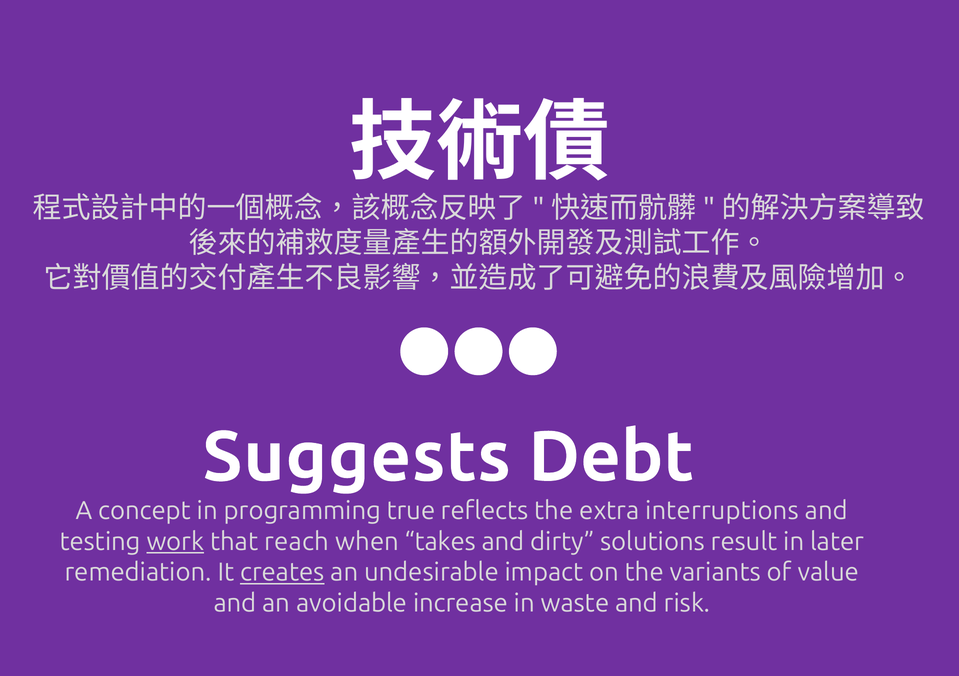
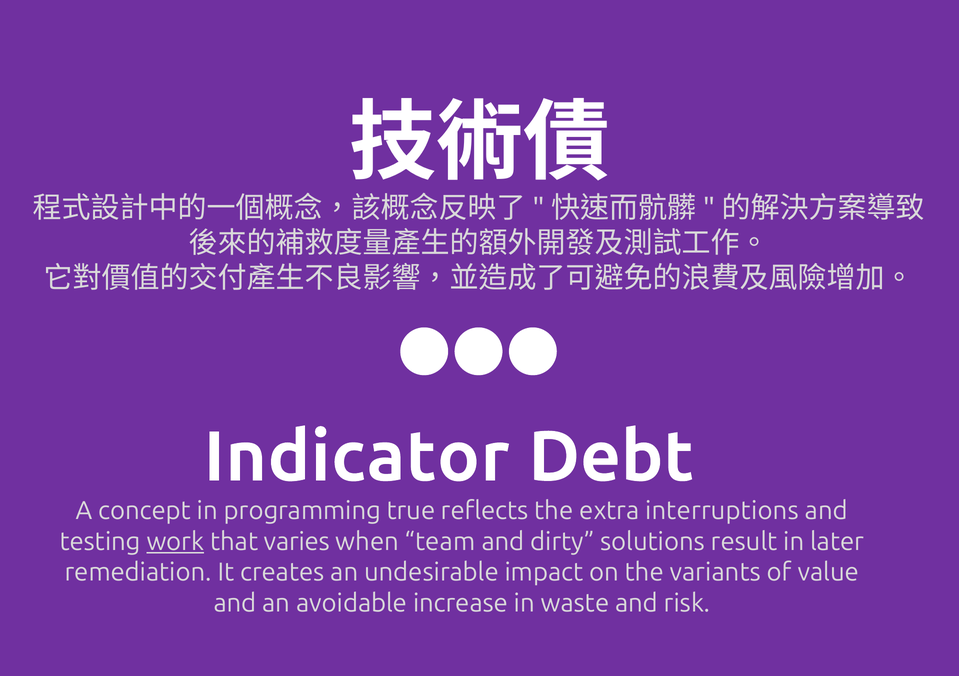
Suggests: Suggests -> Indicator (357, 457)
reach: reach -> varies (297, 541)
takes: takes -> team (440, 541)
creates underline: present -> none (282, 572)
